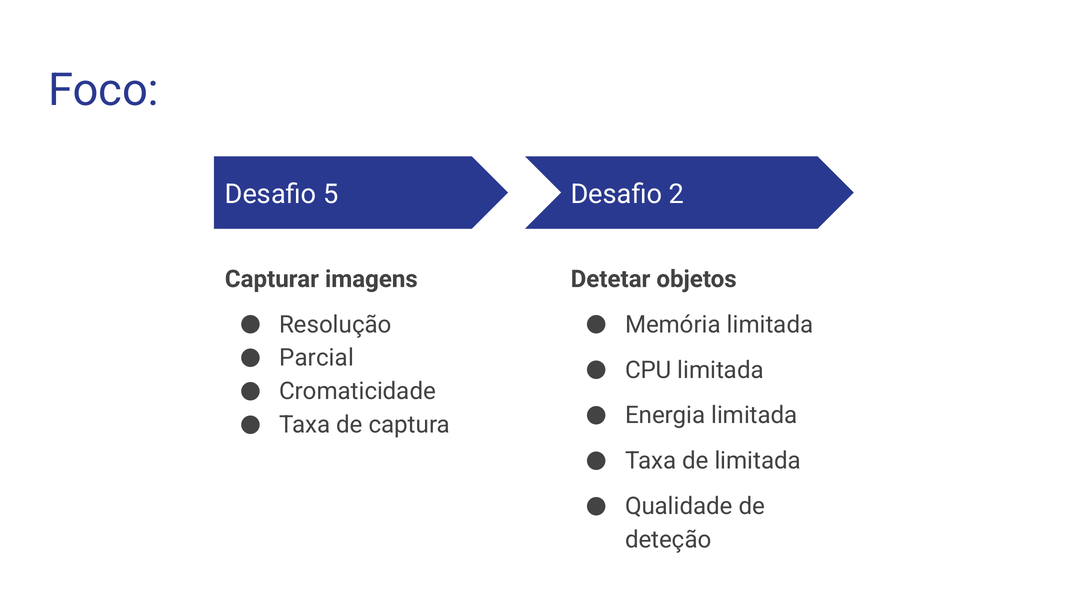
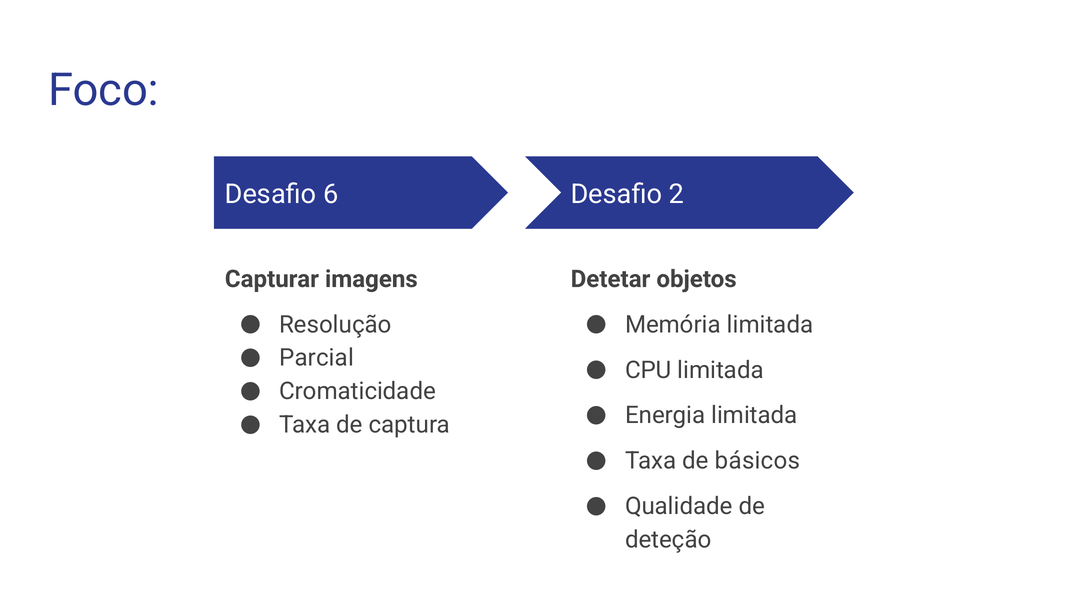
5: 5 -> 6 (331, 194)
de limitada: limitada -> básicos (758, 461)
